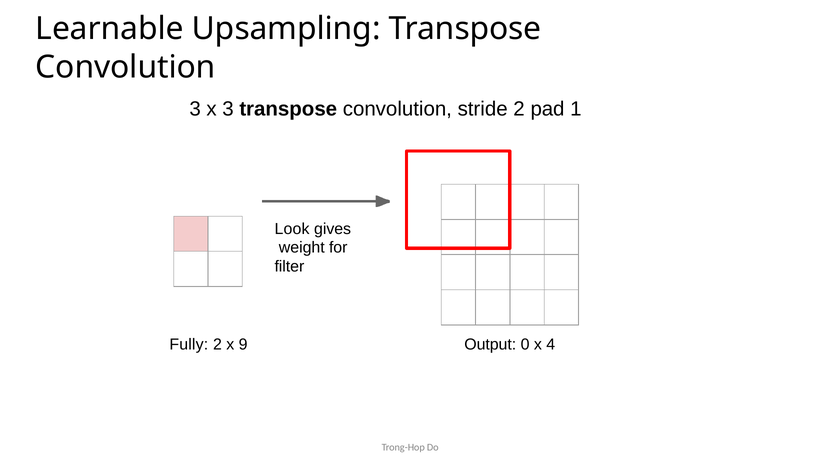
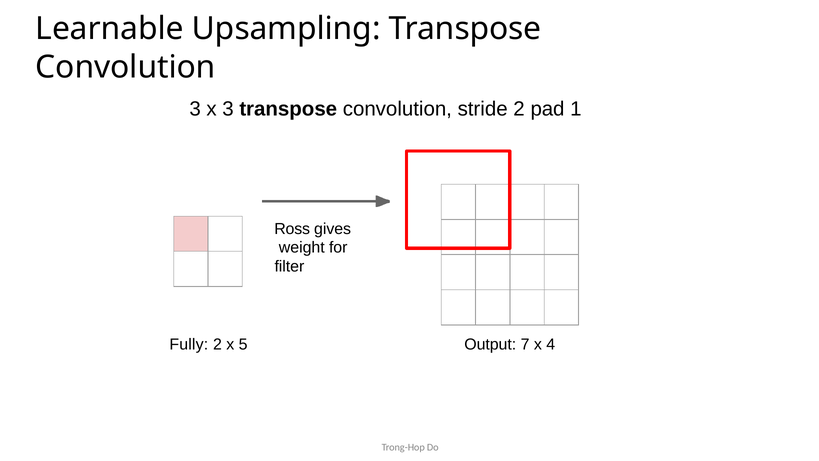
Look: Look -> Ross (292, 229)
9: 9 -> 5 (243, 344)
0: 0 -> 7 (525, 344)
